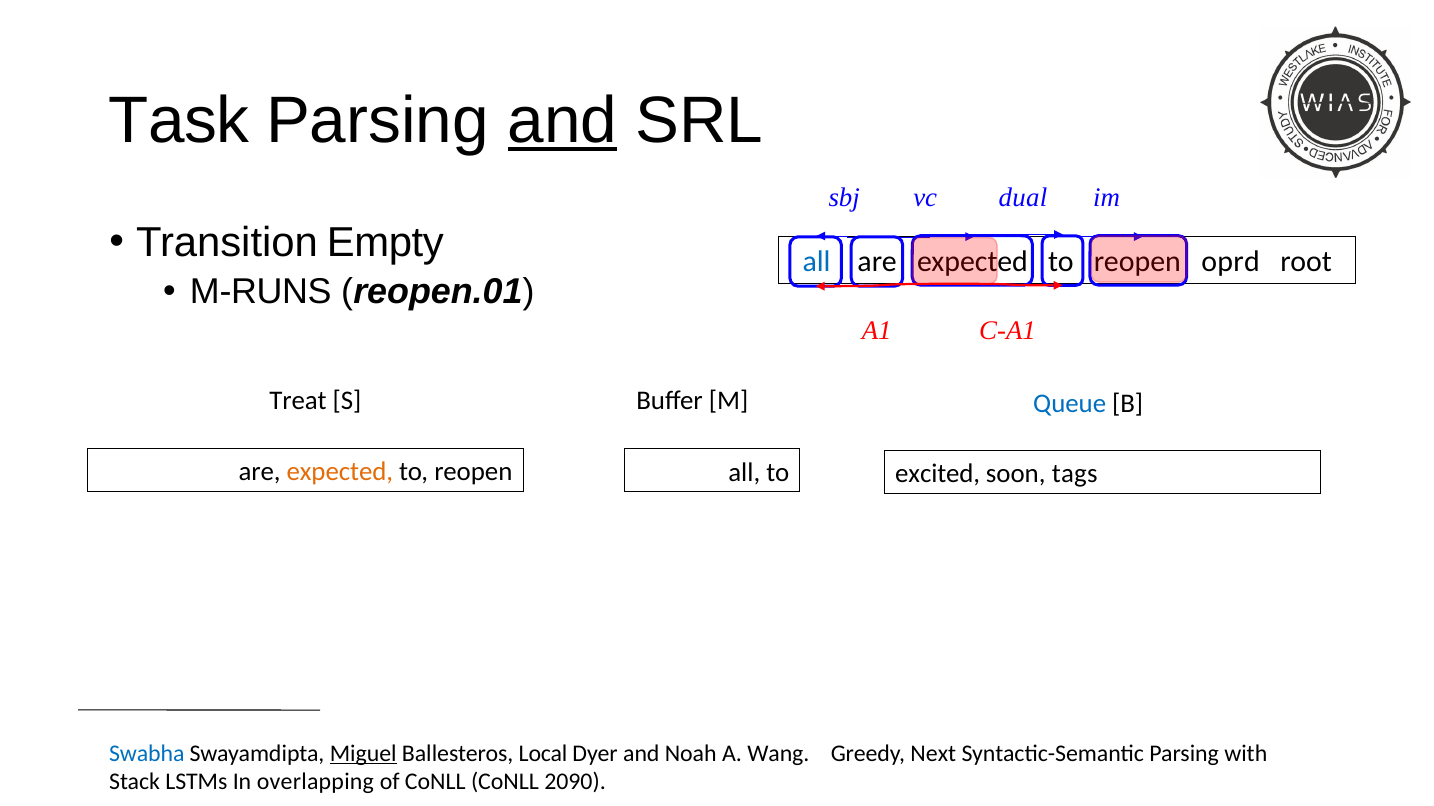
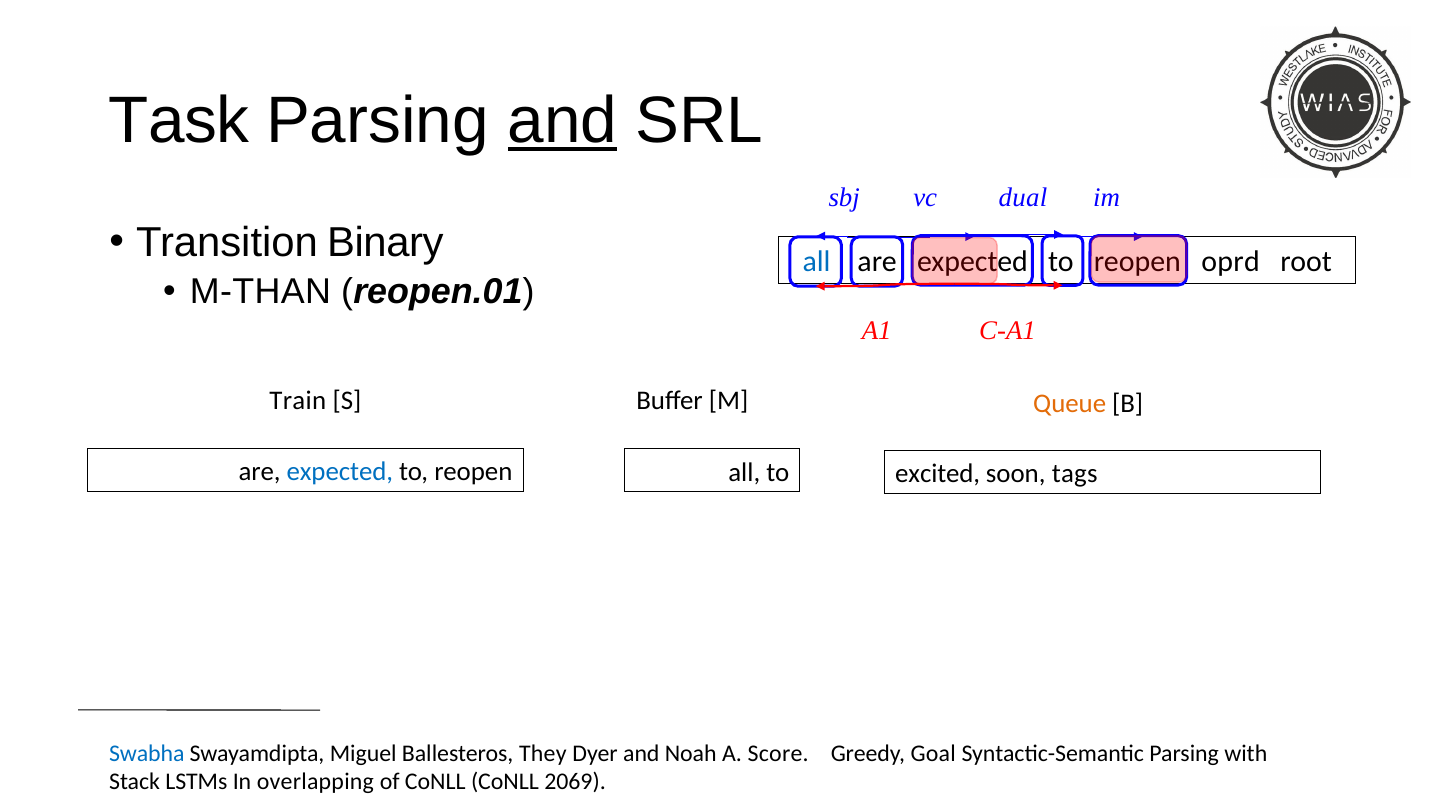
Empty: Empty -> Binary (385, 242)
M-RUNS: M-RUNS -> M-THAN (260, 292)
Treat: Treat -> Train (298, 401)
Queue colour: blue -> orange (1070, 404)
expected colour: orange -> blue (340, 472)
Miguel underline: present -> none (363, 754)
Local: Local -> They (543, 754)
Wang: Wang -> Score (778, 754)
Next: Next -> Goal (933, 754)
2090: 2090 -> 2069 (575, 783)
